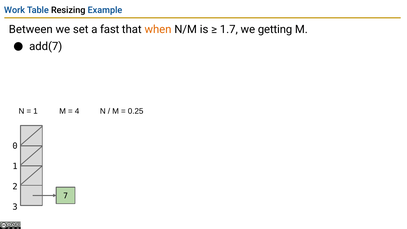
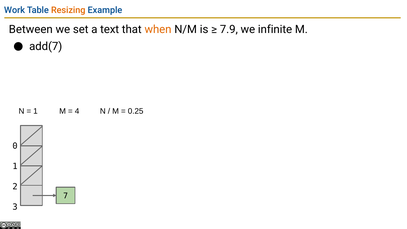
Resizing colour: black -> orange (68, 10)
fast: fast -> text (110, 30)
1.7: 1.7 -> 7.9 (229, 30)
getting: getting -> infinite (275, 30)
